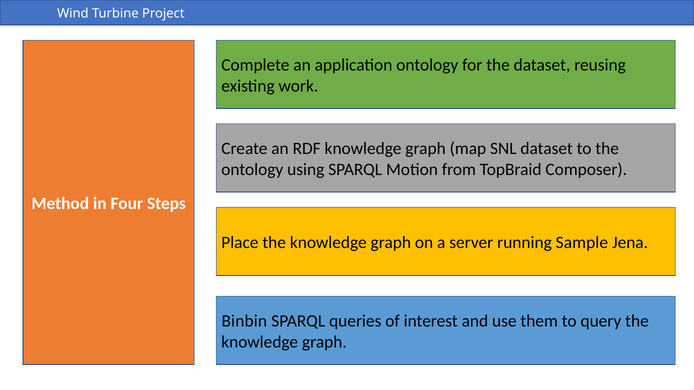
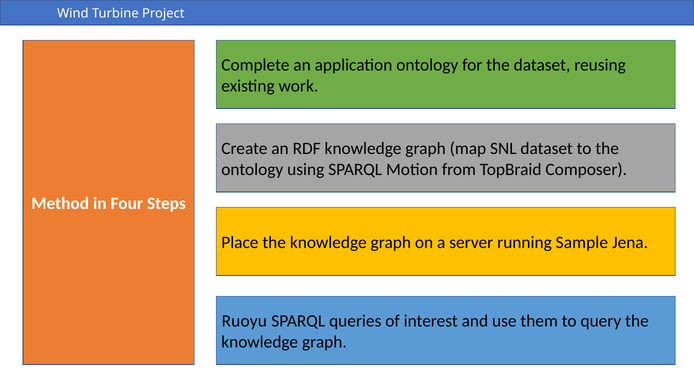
Binbin: Binbin -> Ruoyu (244, 321)
